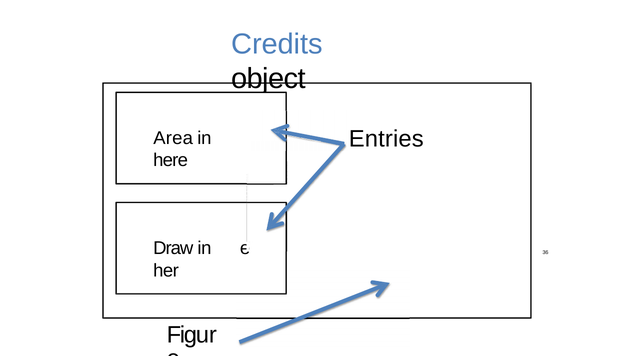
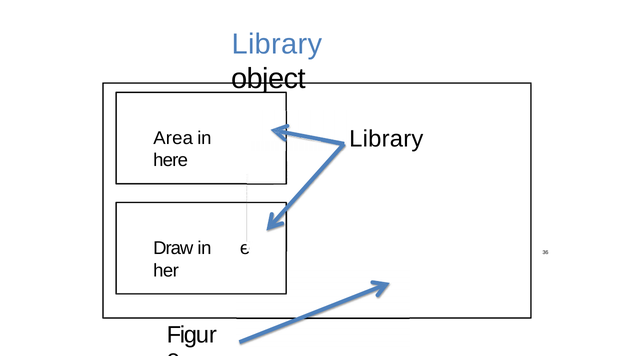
Credits: Credits -> Library (277, 44)
Entries: Entries -> Library (386, 139)
